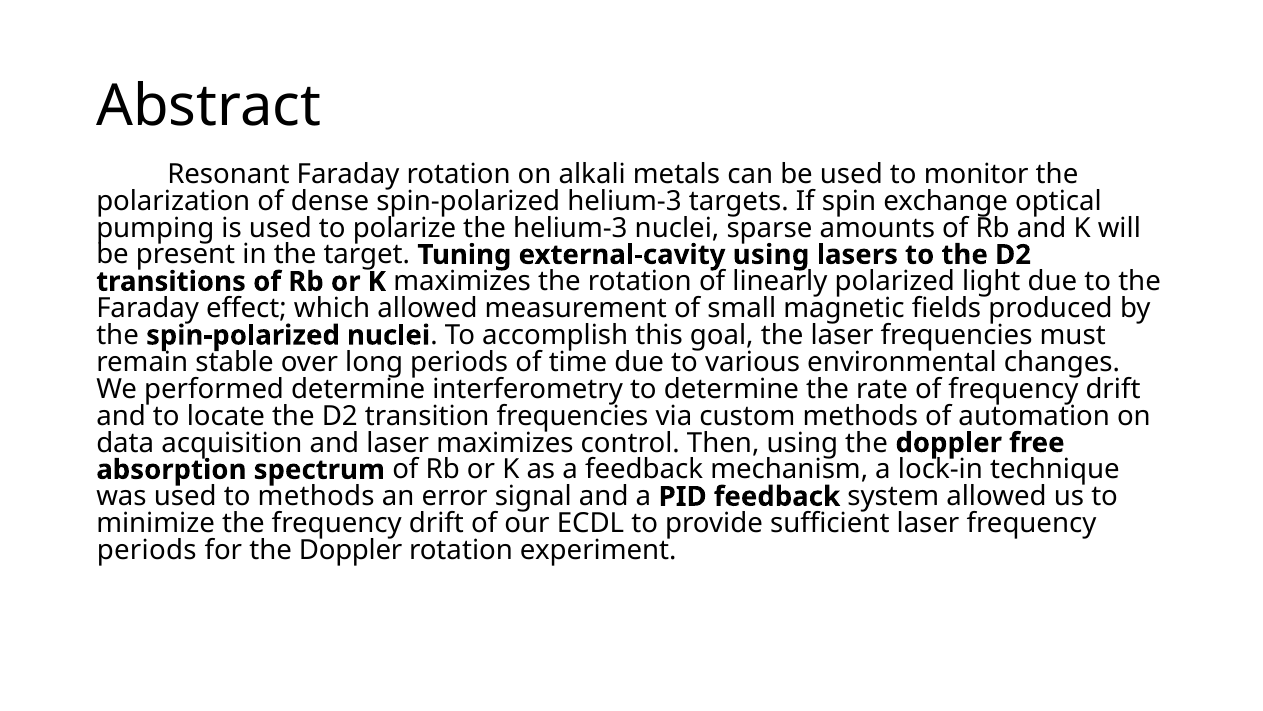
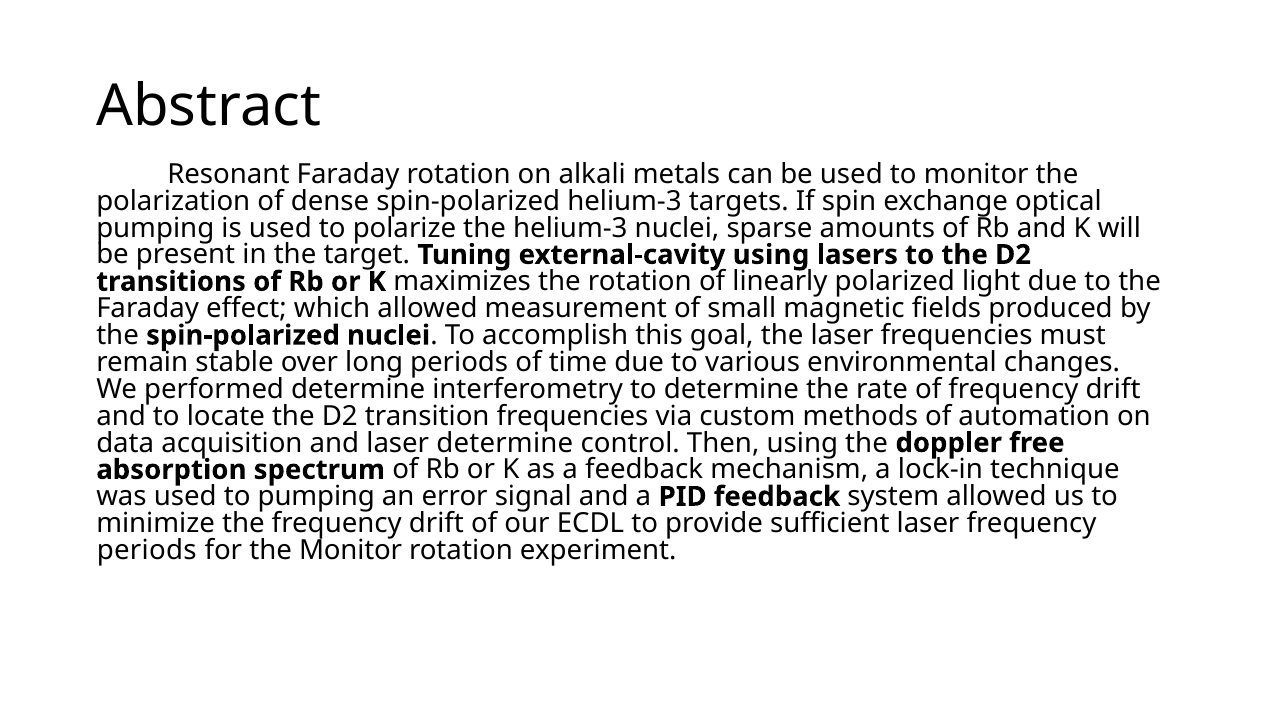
laser maximizes: maximizes -> determine (505, 443)
to methods: methods -> pumping (316, 496)
for the Doppler: Doppler -> Monitor (351, 550)
